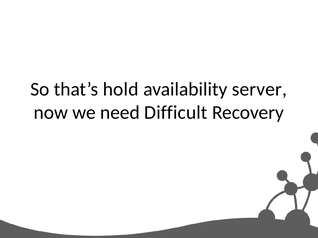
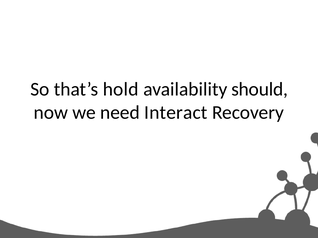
server: server -> should (260, 89)
Difficult: Difficult -> Interact (176, 113)
